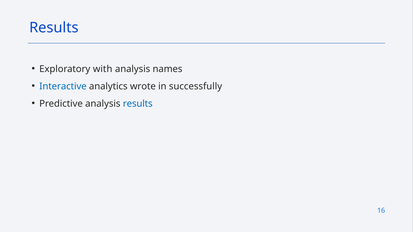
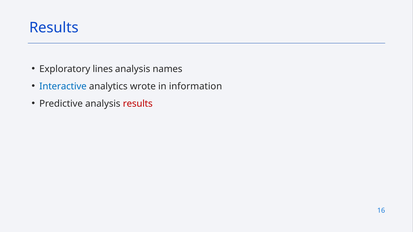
with: with -> lines (103, 69)
successfully: successfully -> information (196, 86)
results colour: blue -> red (138, 104)
